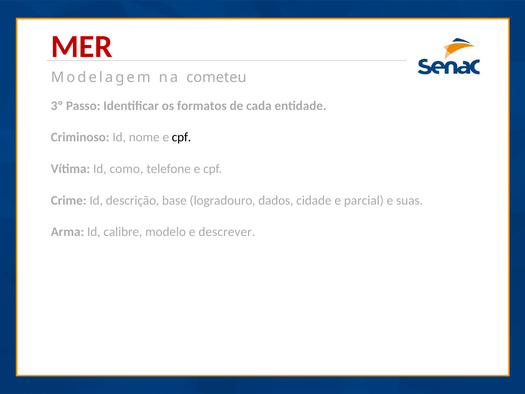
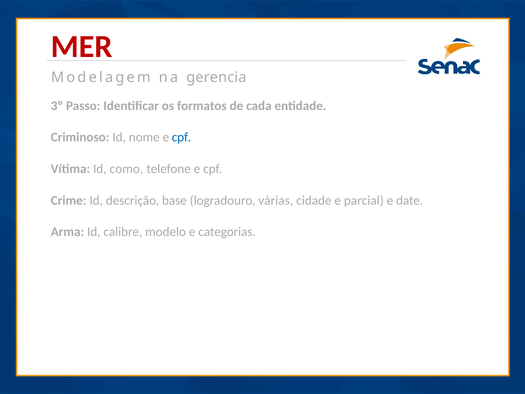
cometeu: cometeu -> gerencia (216, 77)
cpf colour: black -> blue (182, 137)
dados: dados -> várias (276, 200)
suas: suas -> date (410, 200)
descrever: descrever -> categorias (227, 232)
